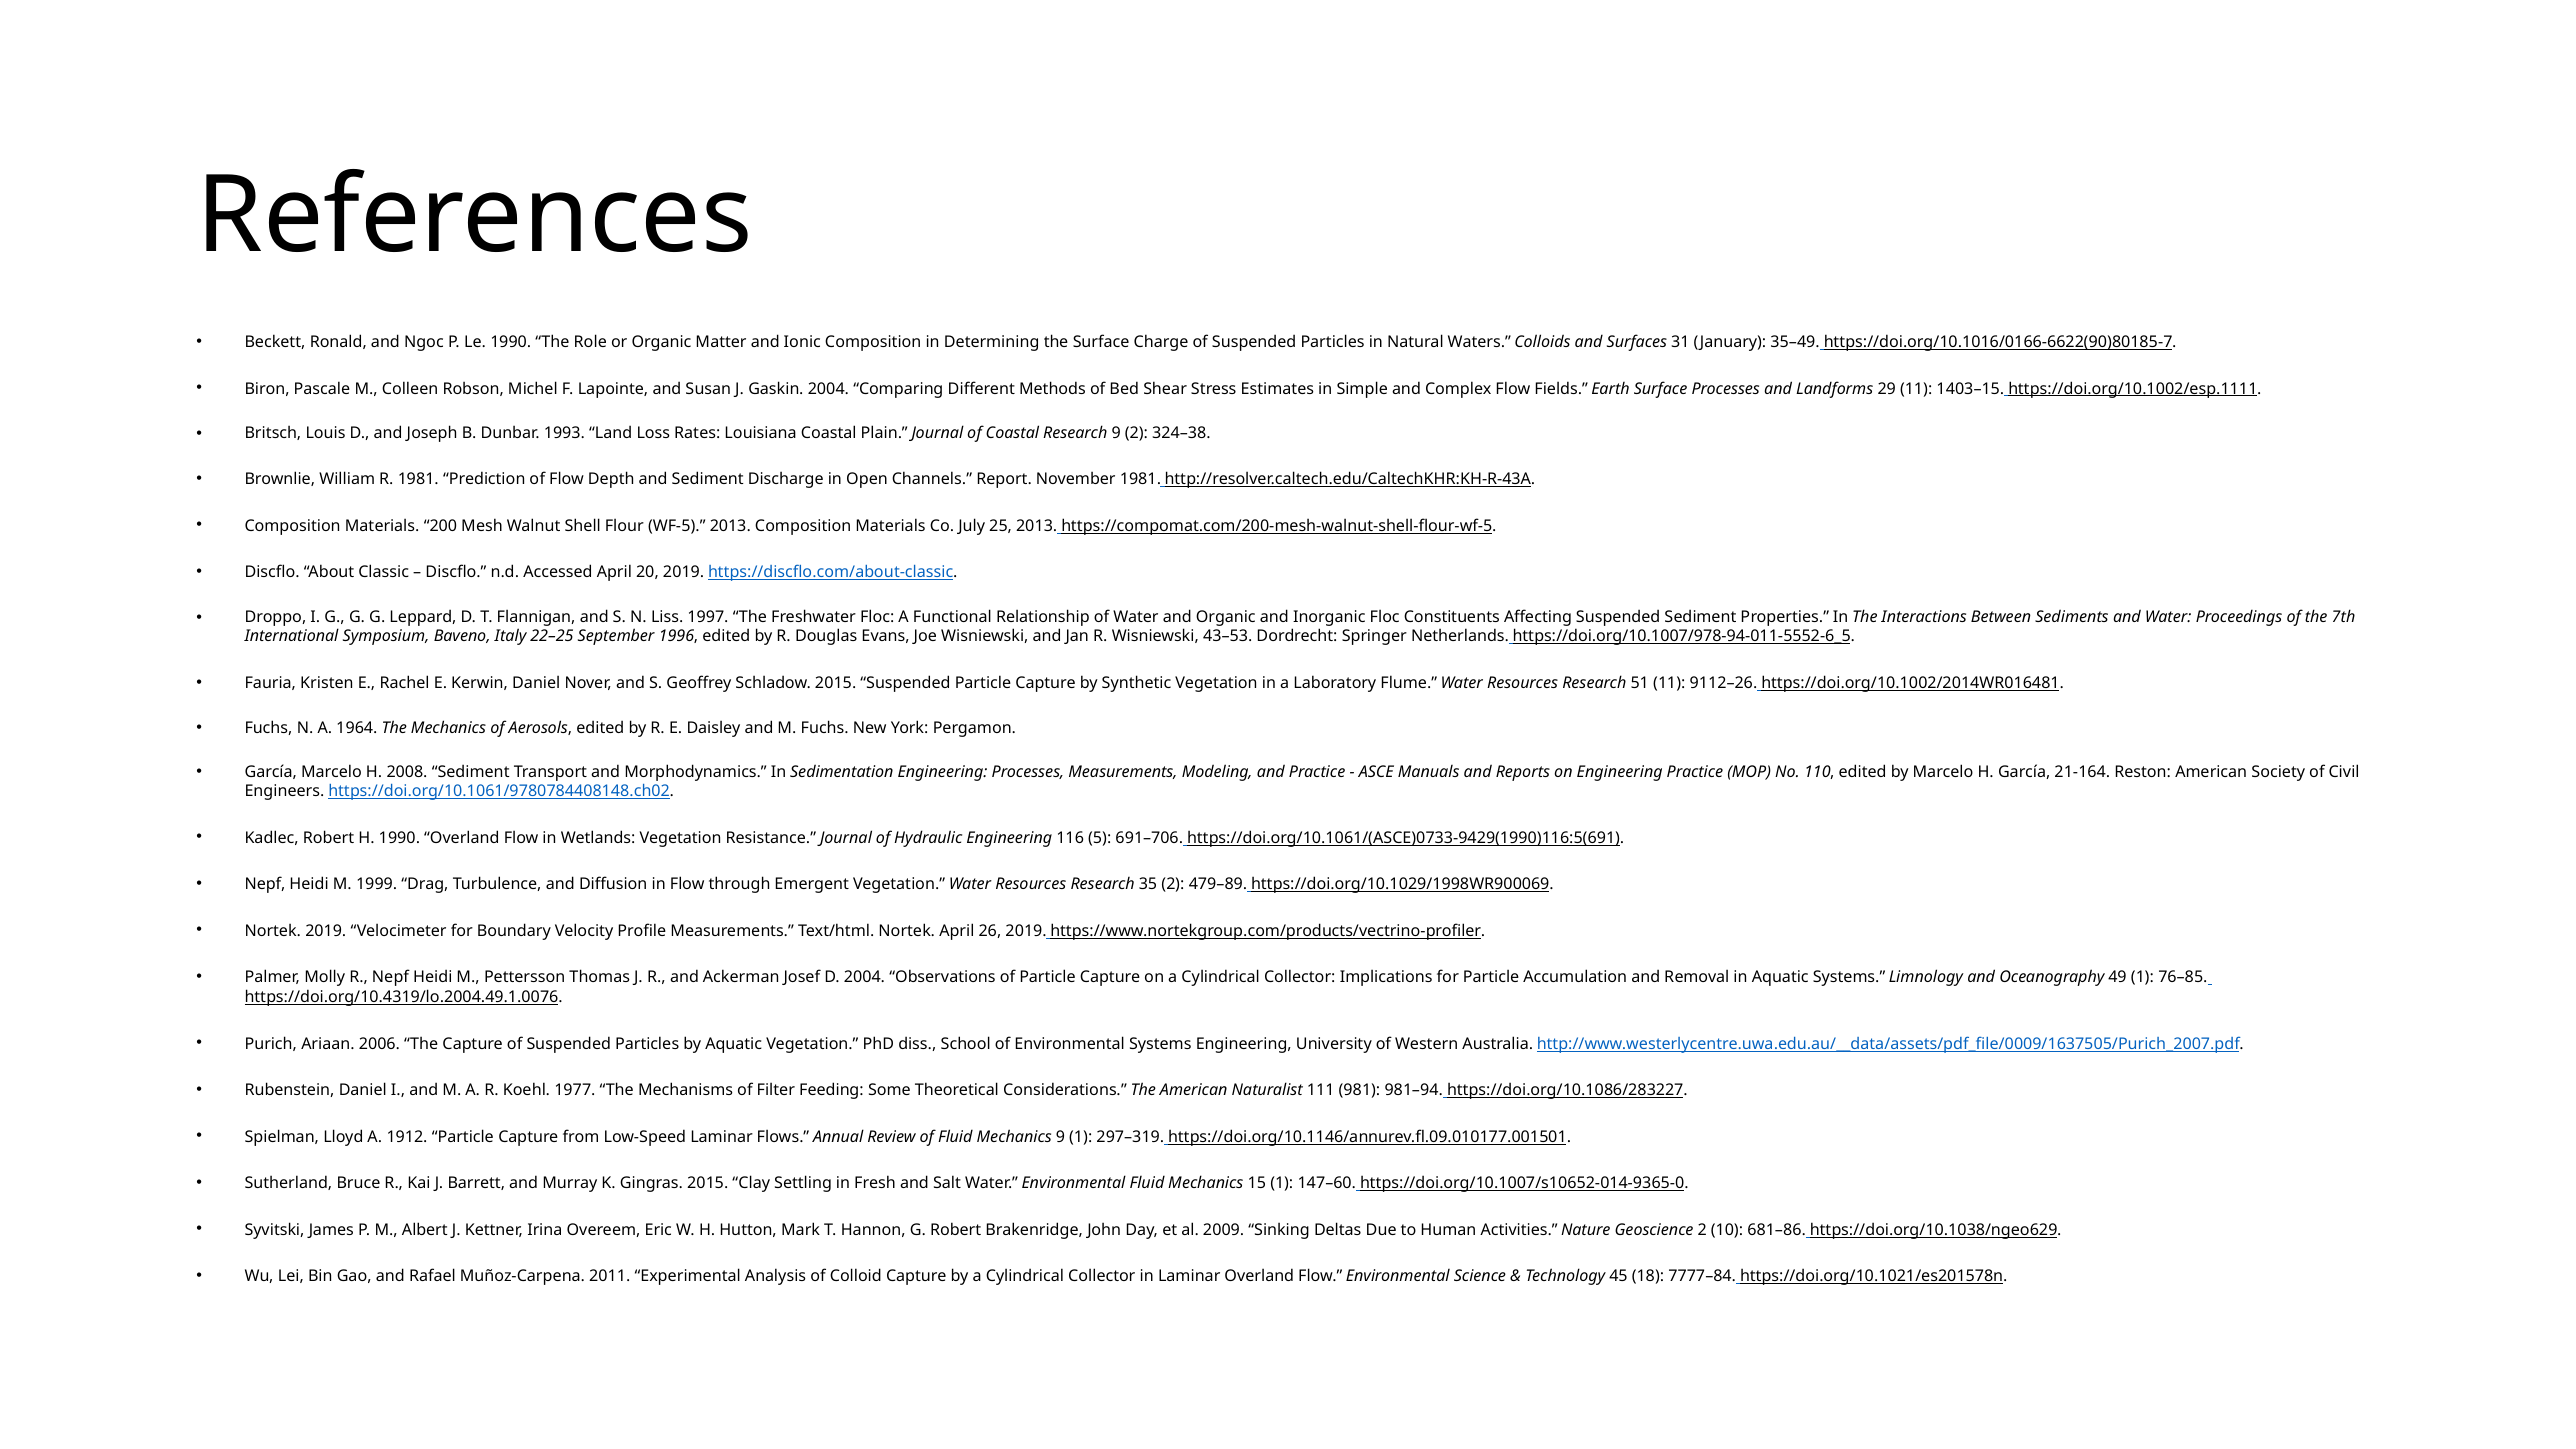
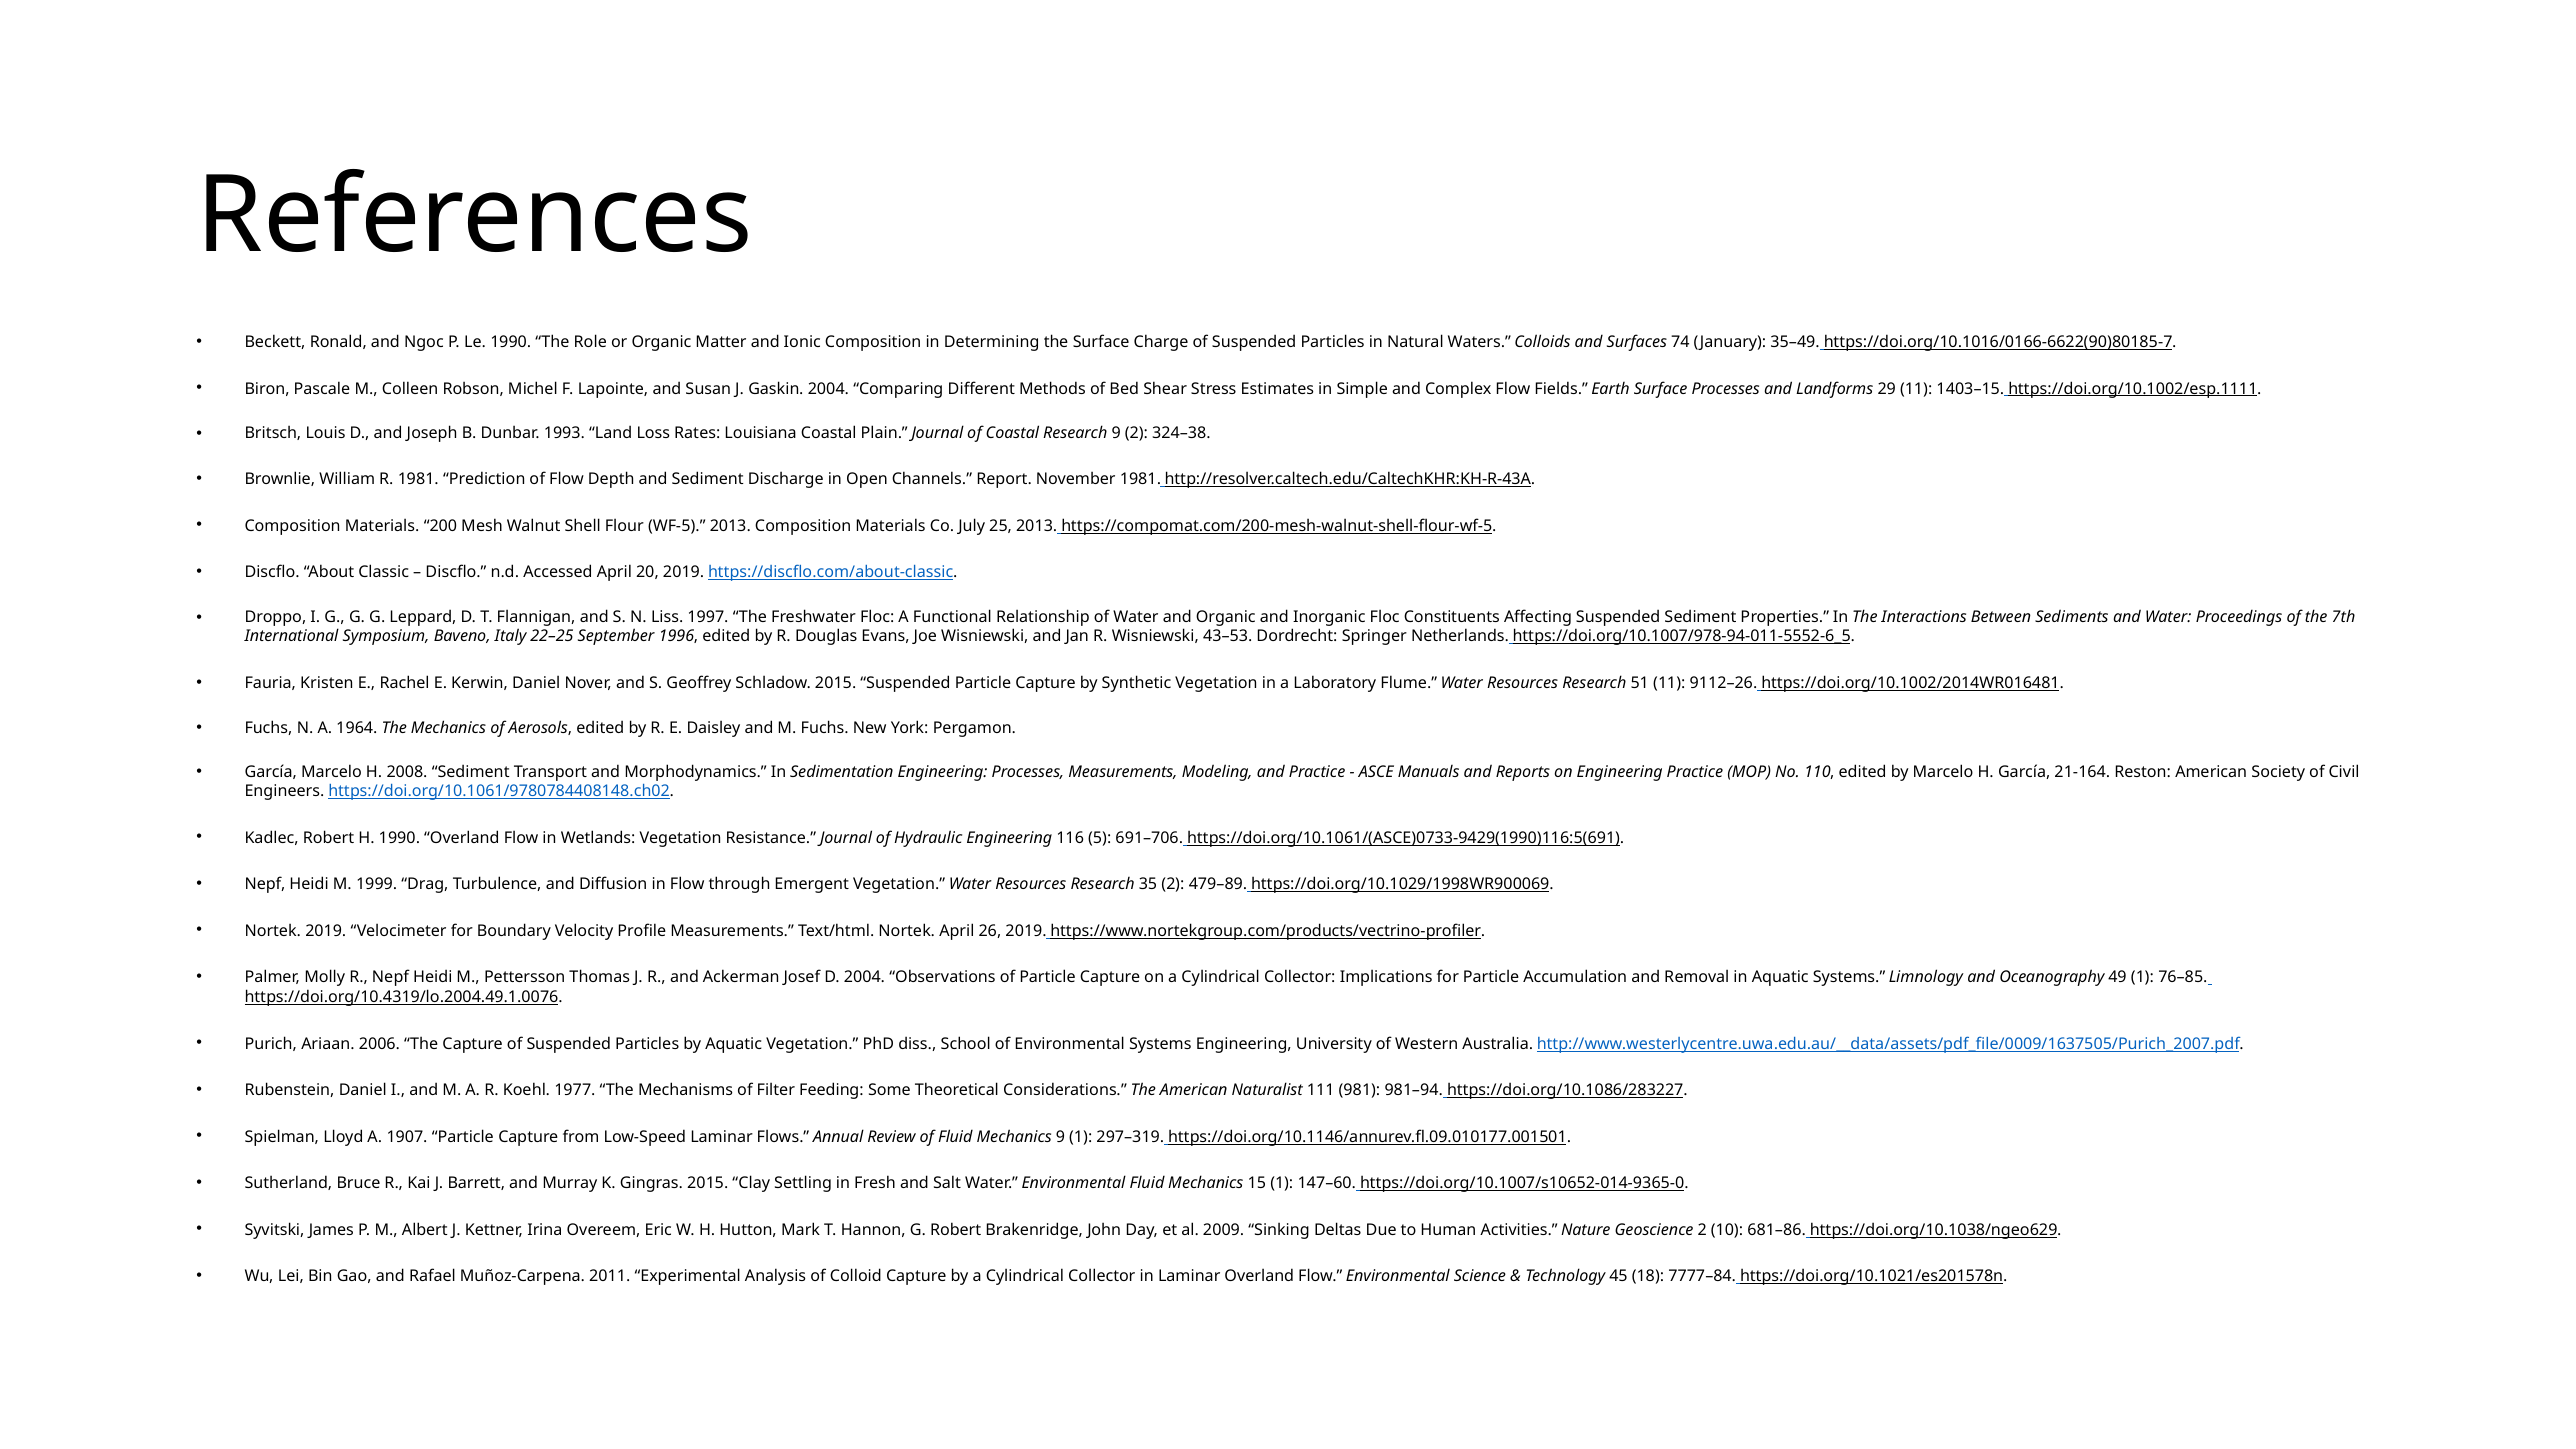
31: 31 -> 74 (1680, 342)
1912: 1912 -> 1907 (407, 1137)
